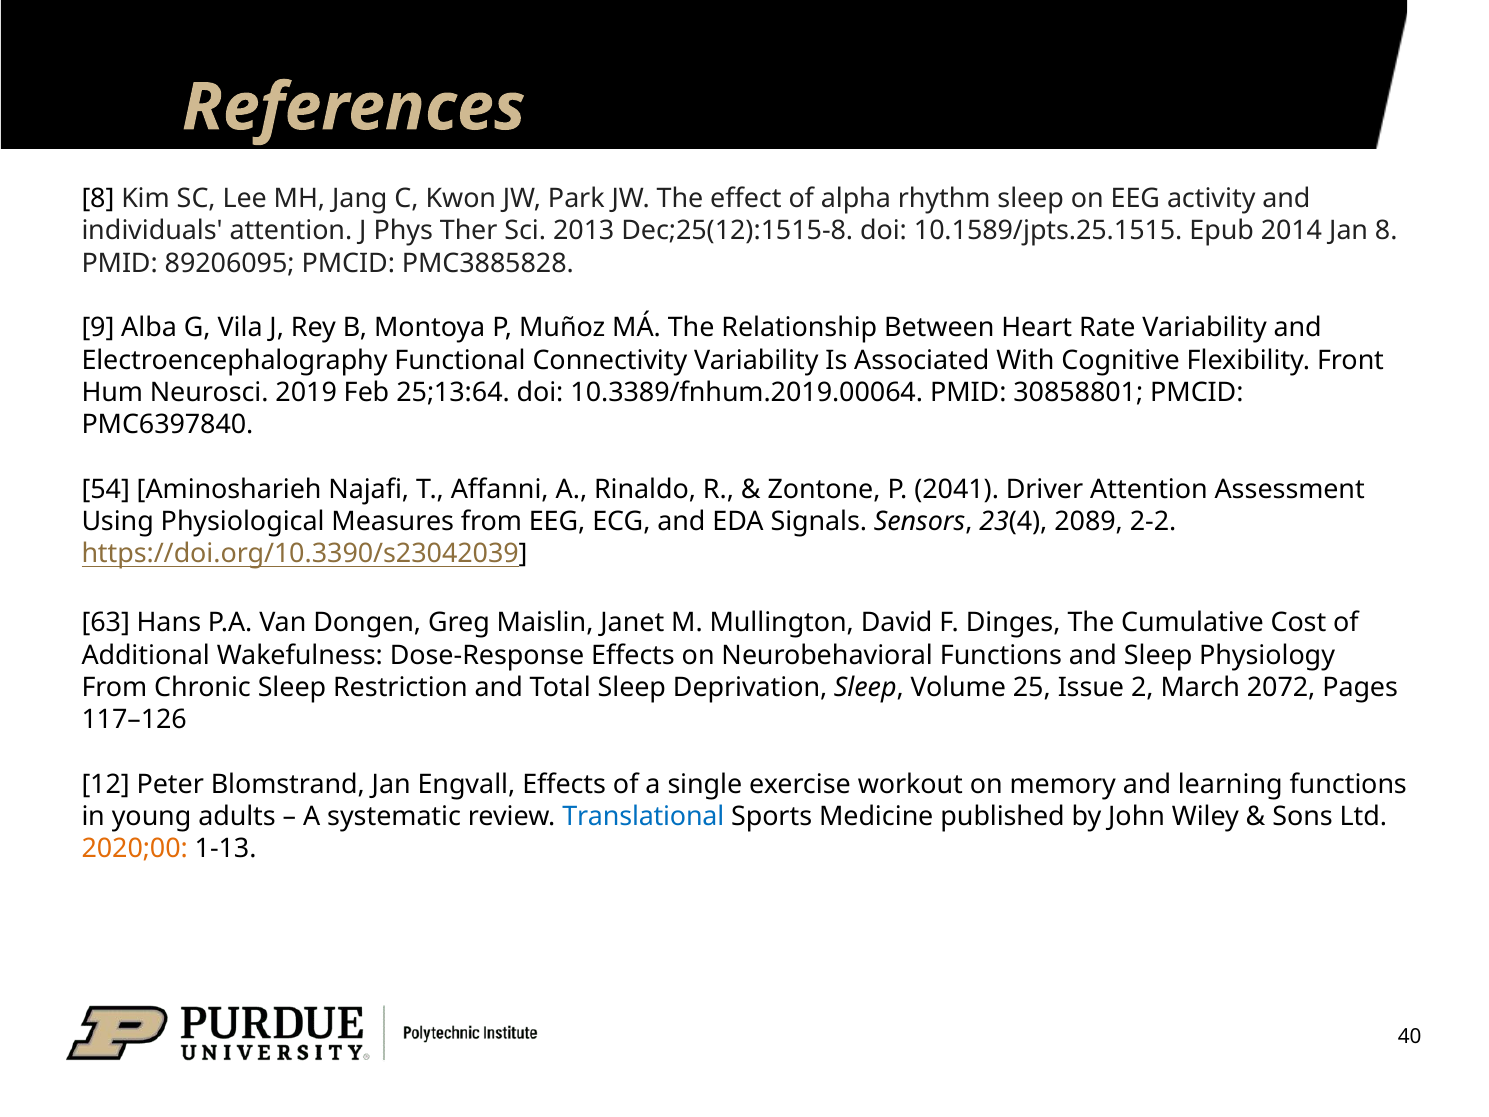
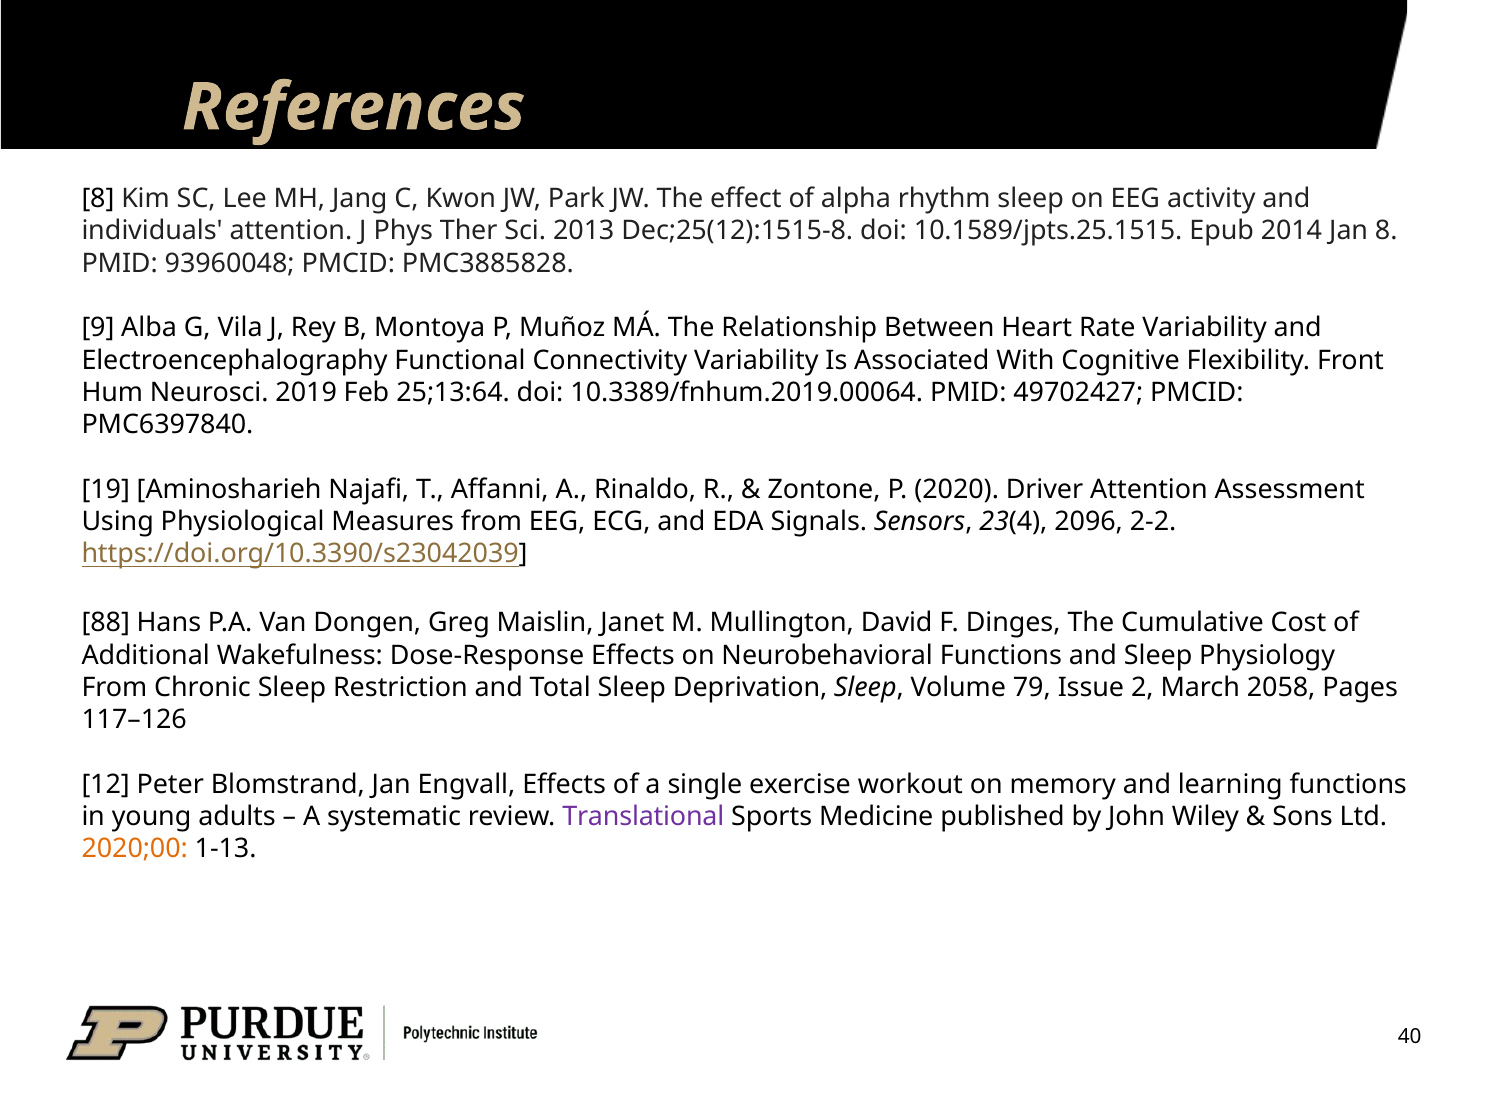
89206095: 89206095 -> 93960048 (230, 263)
30858801: 30858801 -> 49702427 (1078, 392)
54: 54 -> 19 (106, 489)
2041: 2041 -> 2020 (957, 489)
2089: 2089 -> 2096 (1089, 522)
63: 63 -> 88 (106, 623)
25: 25 -> 79 (1032, 687)
2072: 2072 -> 2058 (1281, 687)
Translational colour: blue -> purple (643, 817)
